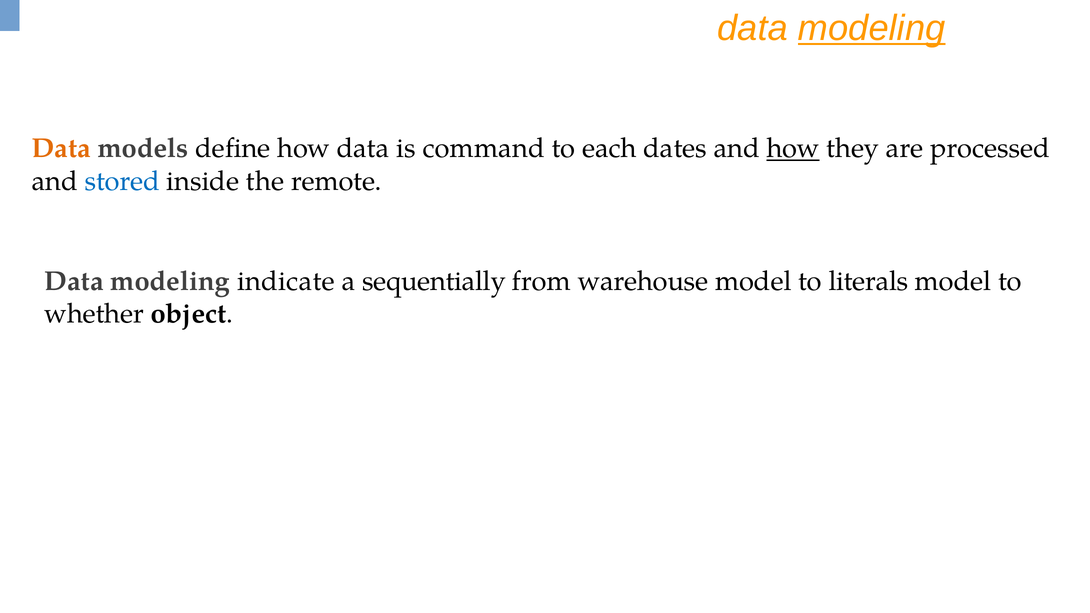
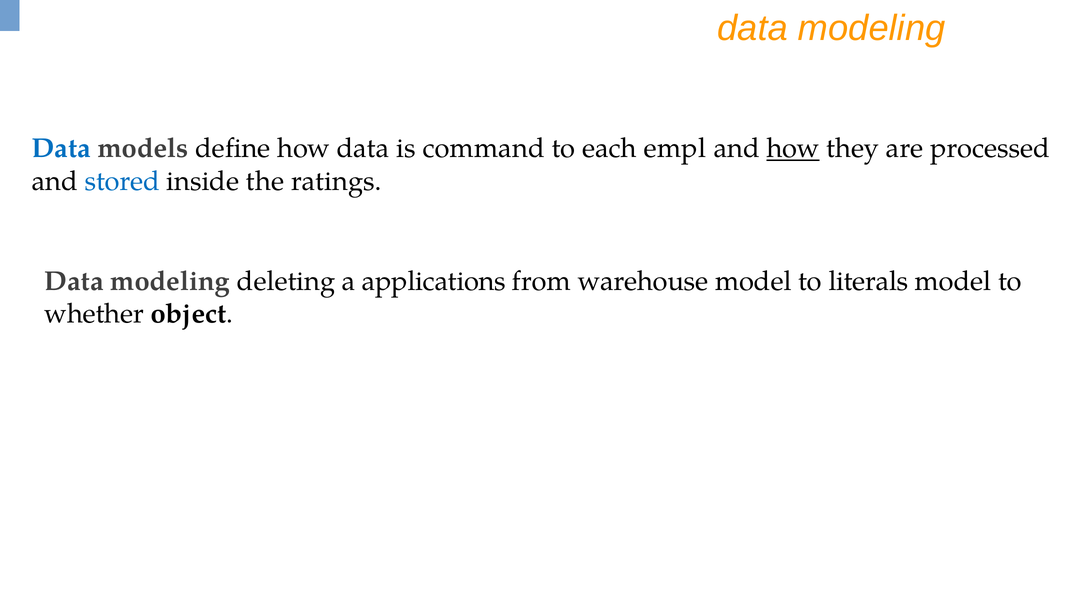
modeling underline: present -> none (872, 28)
Data colour: orange -> blue (61, 148)
dates: dates -> empl (675, 148)
remote: remote -> ratings (336, 181)
indicate: indicate -> deleting (286, 281)
sequentially: sequentially -> applications (434, 281)
